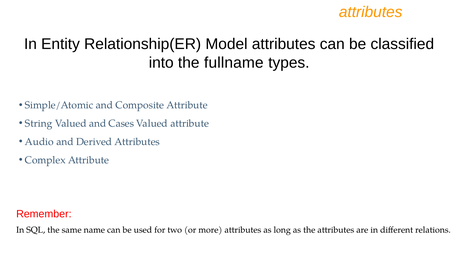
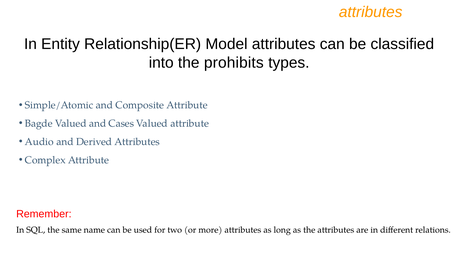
fullname: fullname -> prohibits (234, 63)
String: String -> Bagde (39, 124)
